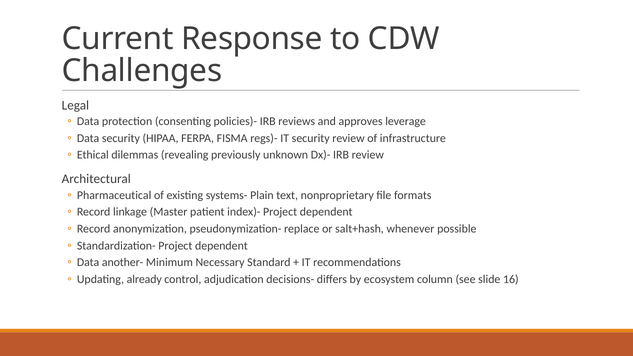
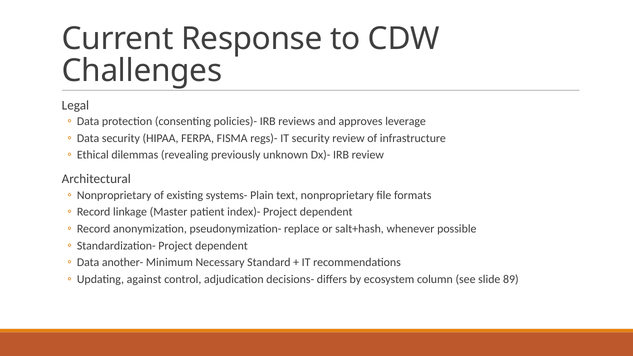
Pharmaceutical: Pharmaceutical -> Nonproprietary (114, 195)
already: already -> against (144, 279)
16: 16 -> 89 (511, 279)
